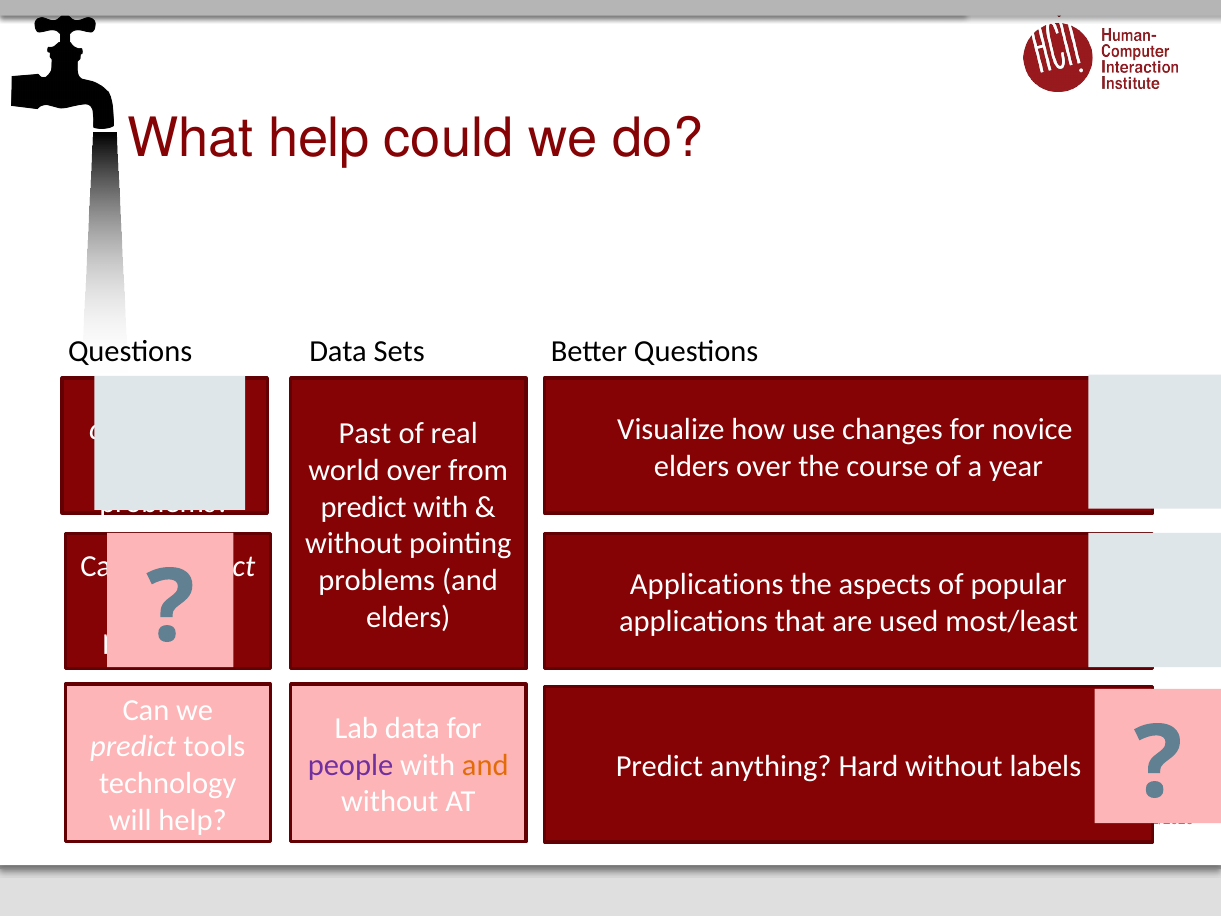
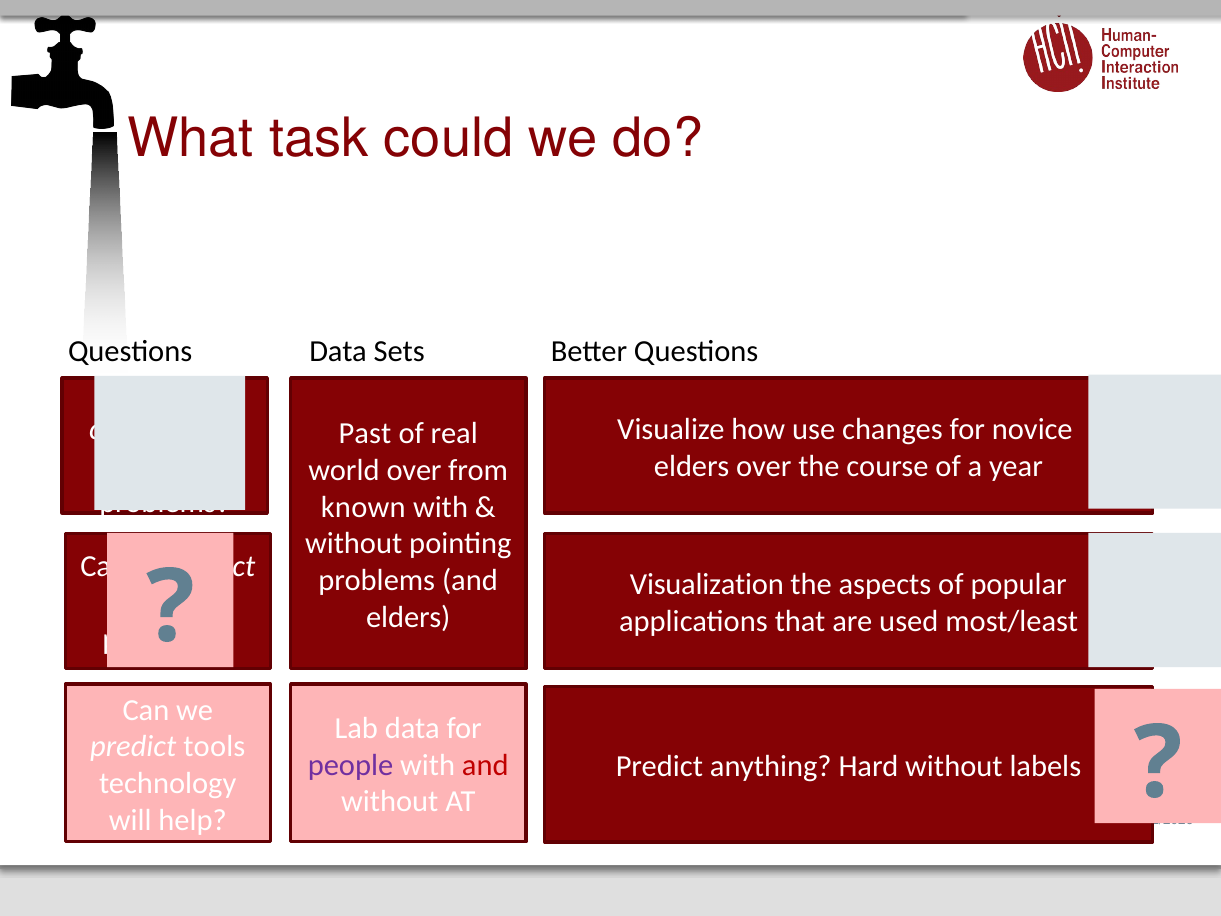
What help: help -> task (319, 139)
predict: predict -> known (363, 507)
Applications: Applications -> Visualization (707, 585)
and colour: orange -> red (485, 765)
